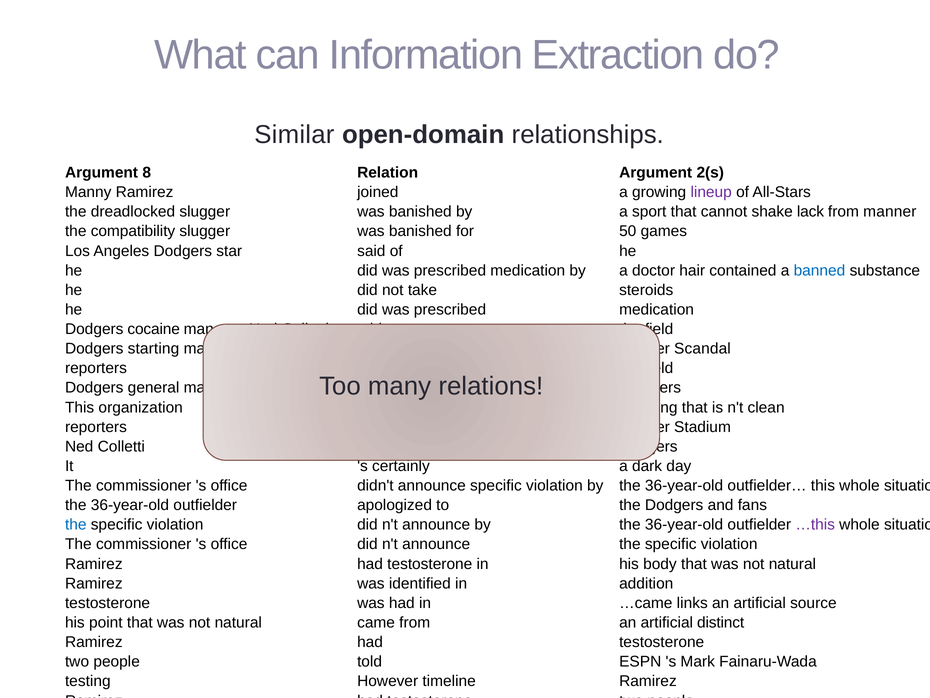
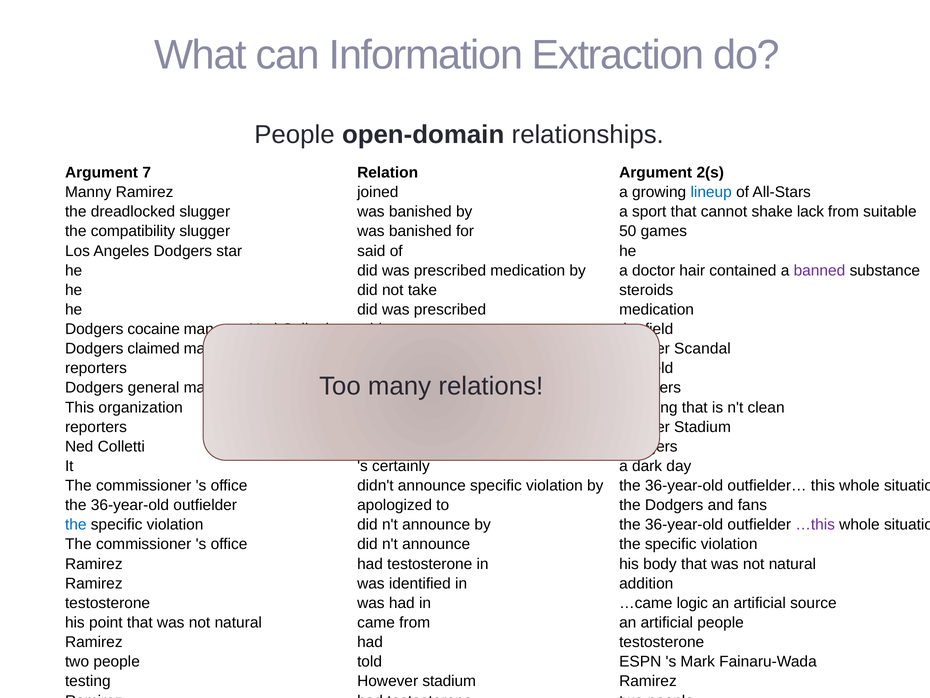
Similar: Similar -> People (294, 134)
8: 8 -> 7 (147, 173)
lineup colour: purple -> blue (711, 192)
manner: manner -> suitable (890, 212)
banned colour: blue -> purple (819, 270)
starting: starting -> claimed (154, 348)
links: links -> logic (692, 603)
distinct: distinct -> people (721, 622)
However timeline: timeline -> stadium (449, 681)
